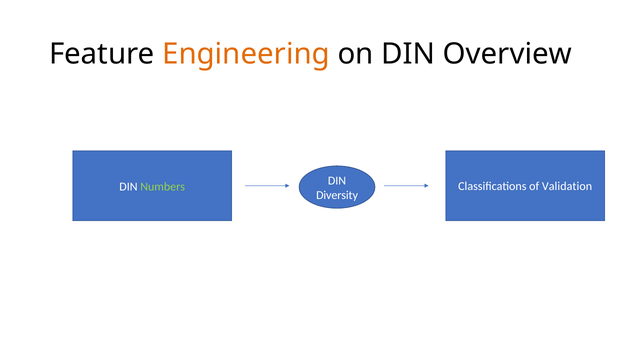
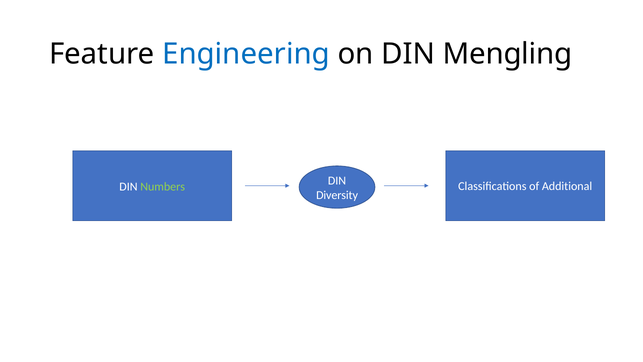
Engineering colour: orange -> blue (246, 54)
Overview: Overview -> Mengling (508, 54)
Validation: Validation -> Additional (567, 186)
